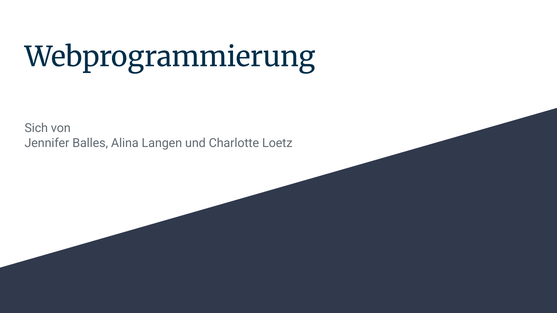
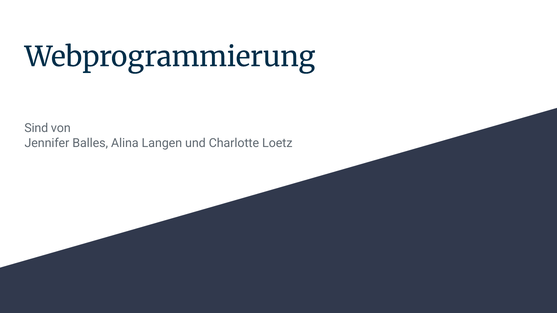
Sich: Sich -> Sind (36, 128)
